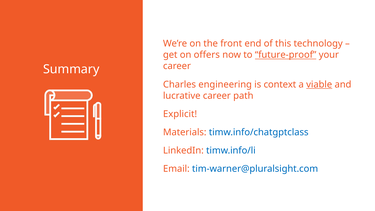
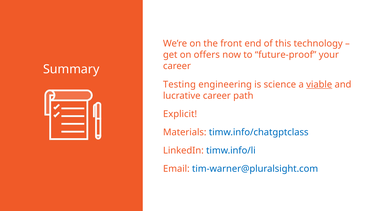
future-proof underline: present -> none (286, 55)
Charles: Charles -> Testing (179, 84)
context: context -> science (280, 84)
